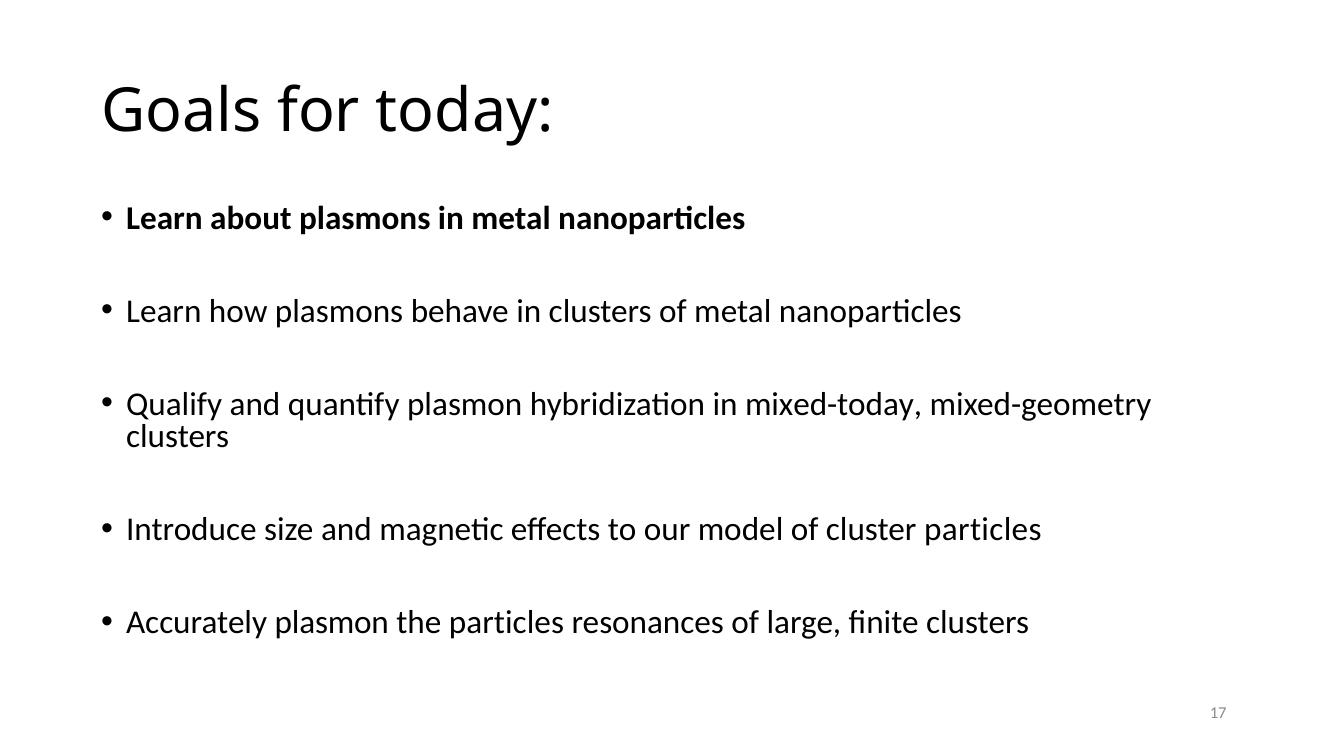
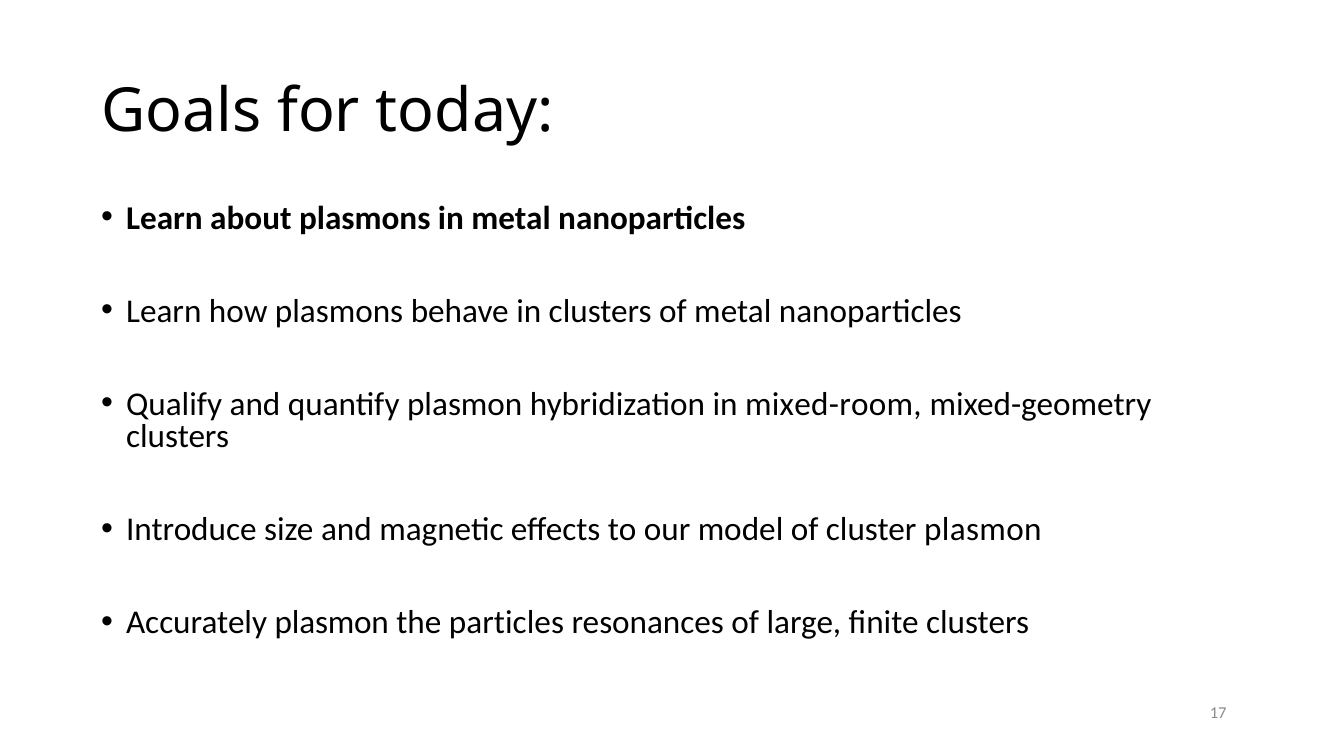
mixed-today: mixed-today -> mixed-room (833, 405)
cluster particles: particles -> plasmon (983, 530)
